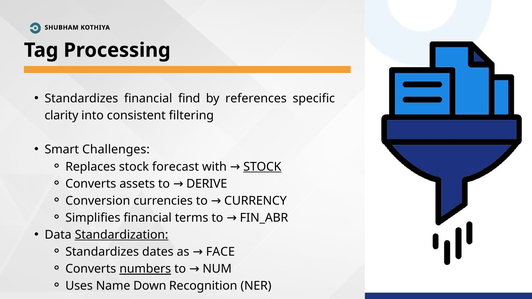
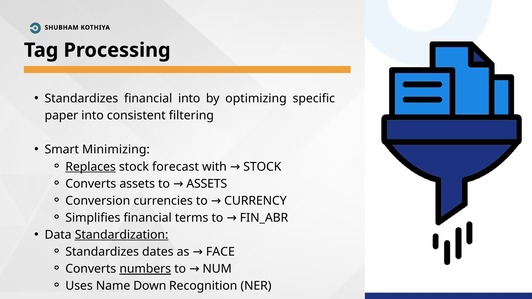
financial find: find -> into (189, 99)
references: references -> optimizing (256, 99)
clarity: clarity -> paper (61, 116)
Challenges: Challenges -> Minimizing (116, 150)
Replaces underline: none -> present (91, 167)
STOCK underline: present -> none (262, 167)
to DERIVE: DERIVE -> ASSETS (207, 184)
